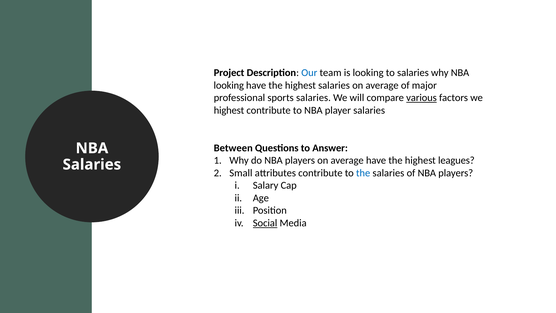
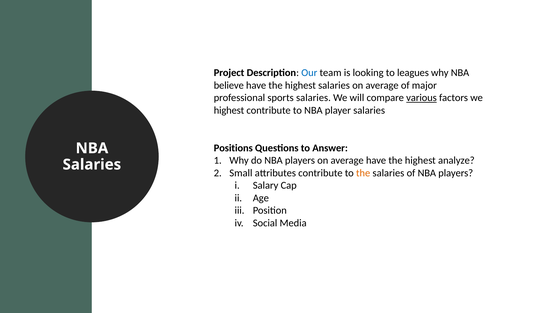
to salaries: salaries -> leagues (413, 73)
looking: looking -> believe (229, 85)
Between: Between -> Positions (233, 148)
leagues: leagues -> analyze (456, 160)
the colour: blue -> orange (363, 173)
Social underline: present -> none (265, 223)
